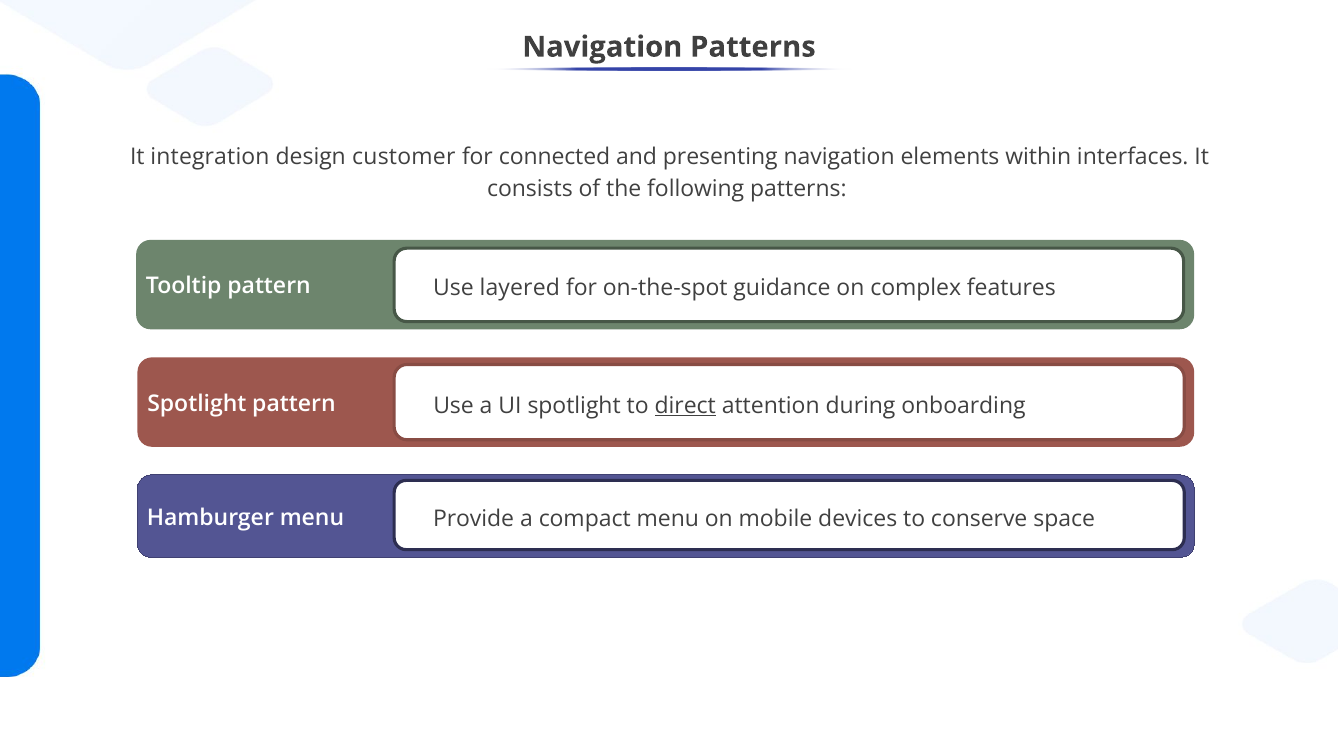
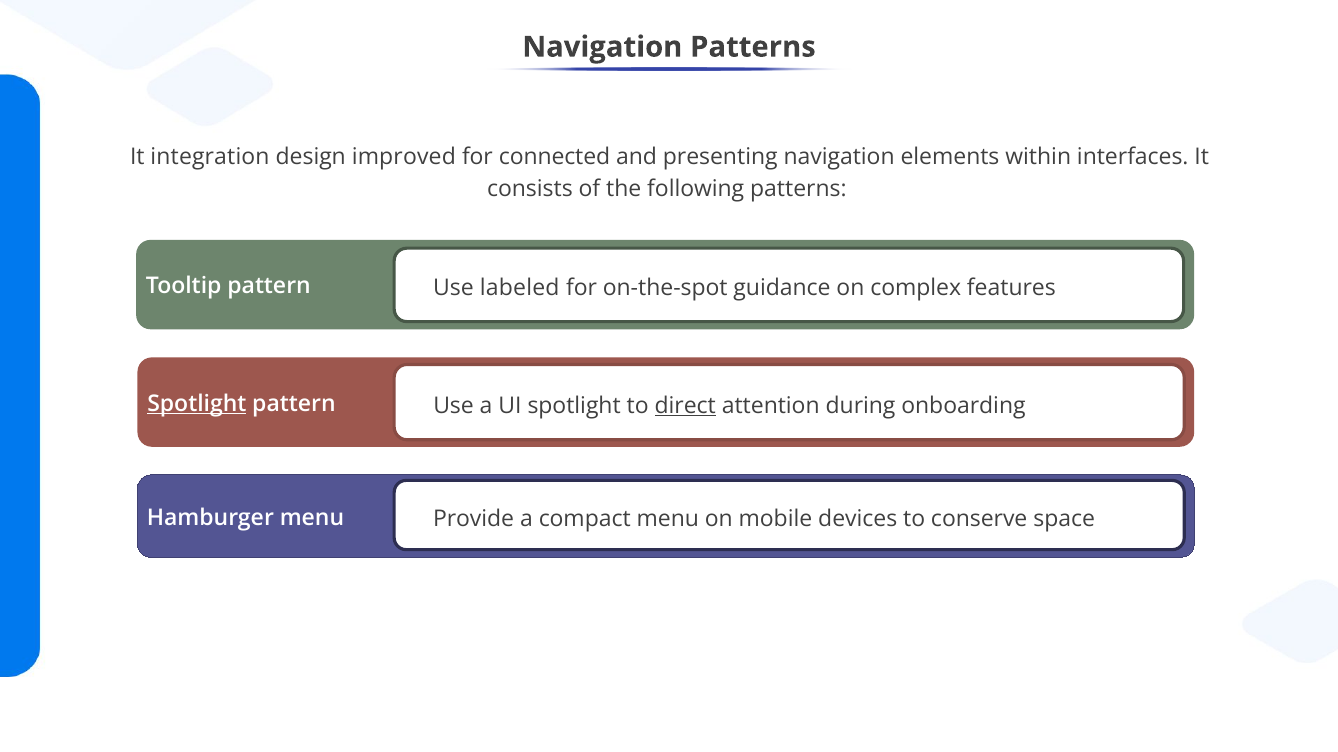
customer: customer -> improved (404, 157)
layered: layered -> labeled (520, 289)
Spotlight underline: none -> present (197, 404)
